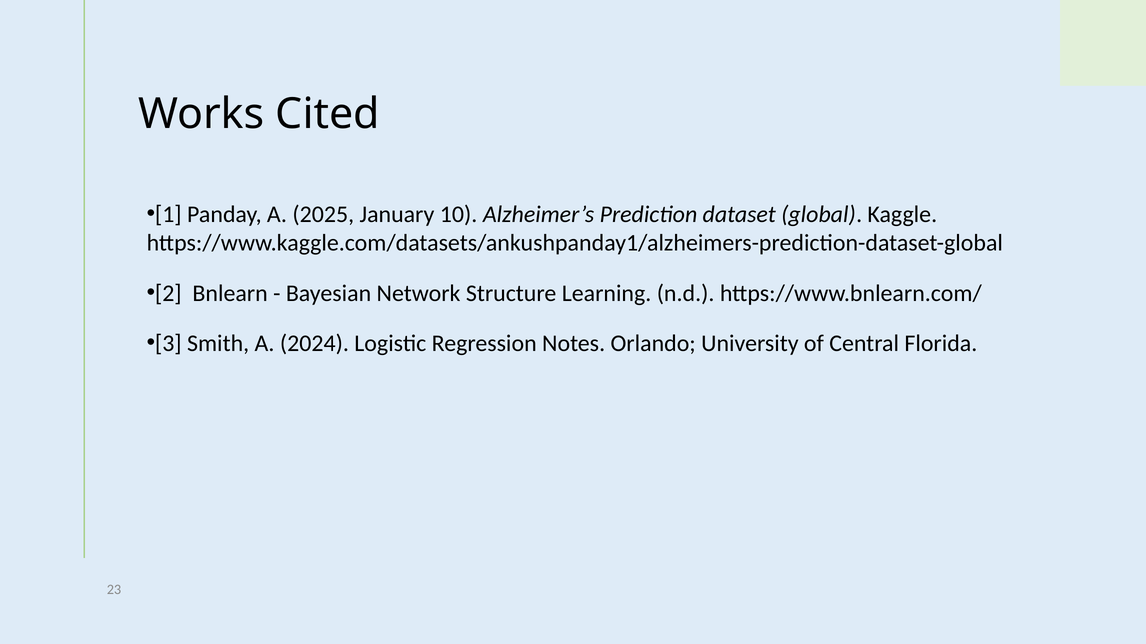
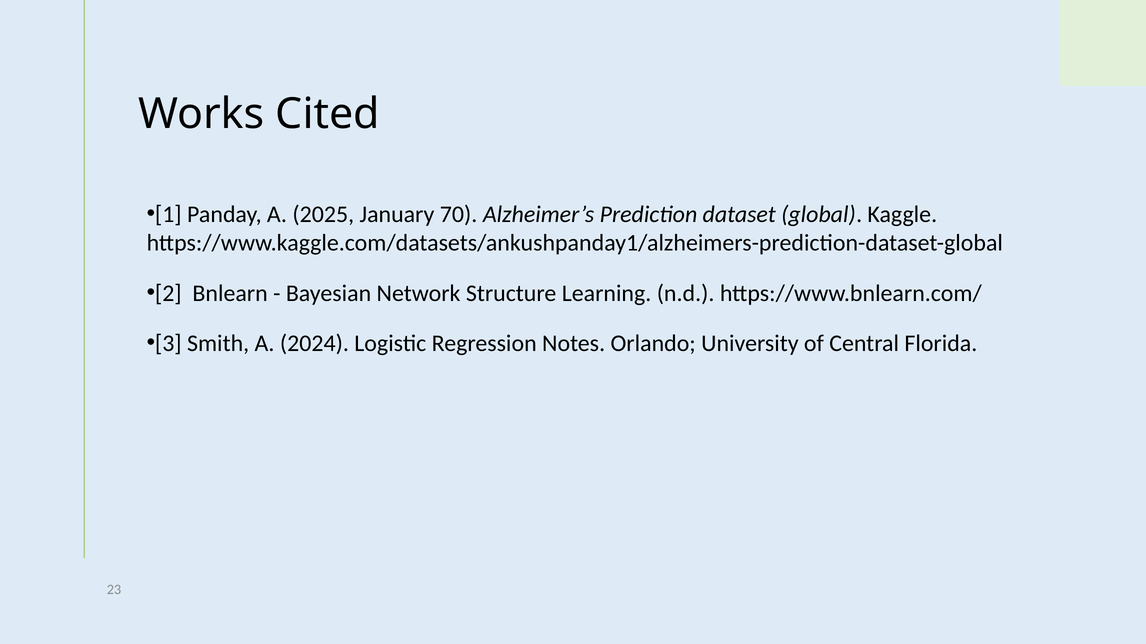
10: 10 -> 70 (459, 215)
